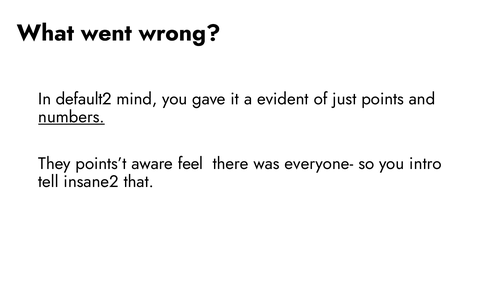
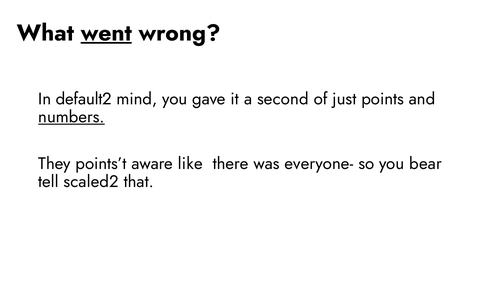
went underline: none -> present (106, 33)
evident: evident -> second (283, 99)
feel: feel -> like (190, 164)
intro: intro -> bear (426, 164)
insane2: insane2 -> scaled2 (91, 182)
